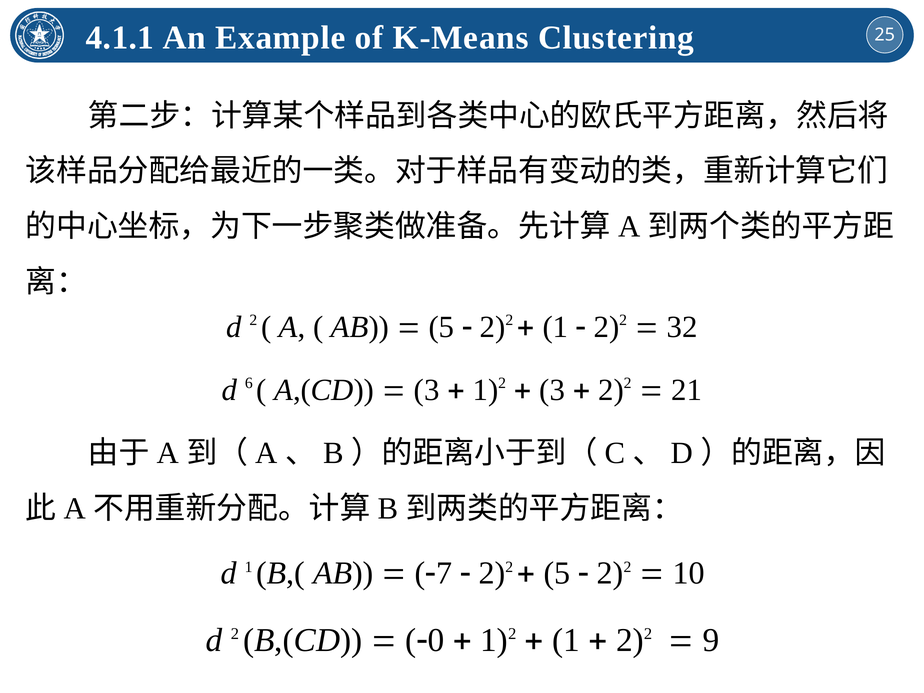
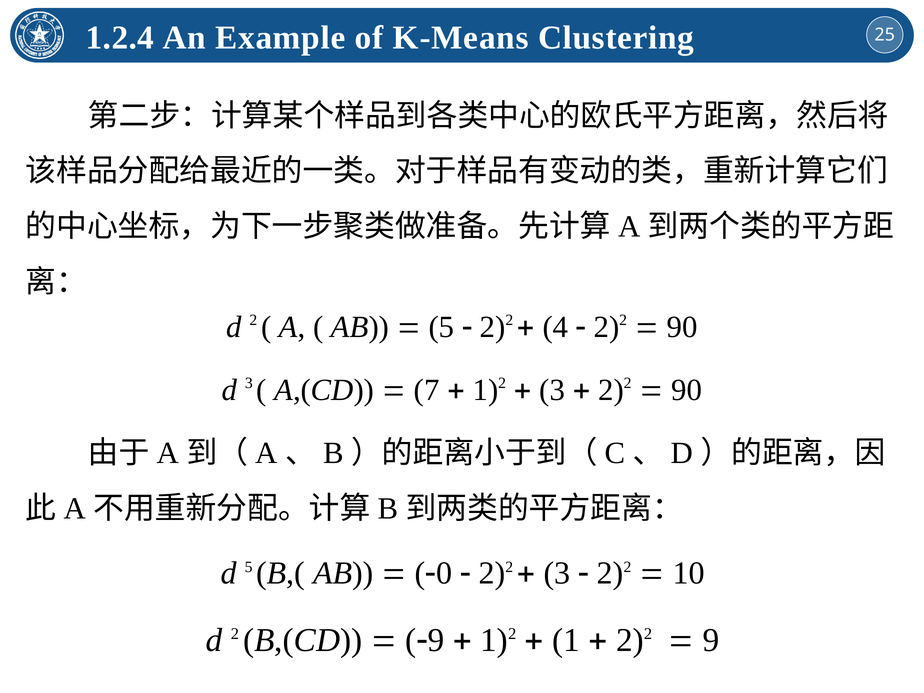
4.1.1: 4.1.1 -> 1.2.4 (120, 38)
1: 1 -> 4 (555, 327)
32: 32 -> 90 (682, 327)
d 6: 6 -> 3 (249, 383)
3: 3 -> 7 (427, 390)
21: 21 -> 90 (687, 390)
d 1: 1 -> 5 (249, 567)
7: 7 -> 0 (444, 573)
5: 5 -> 3 (557, 573)
0: 0 -> 9 (436, 640)
